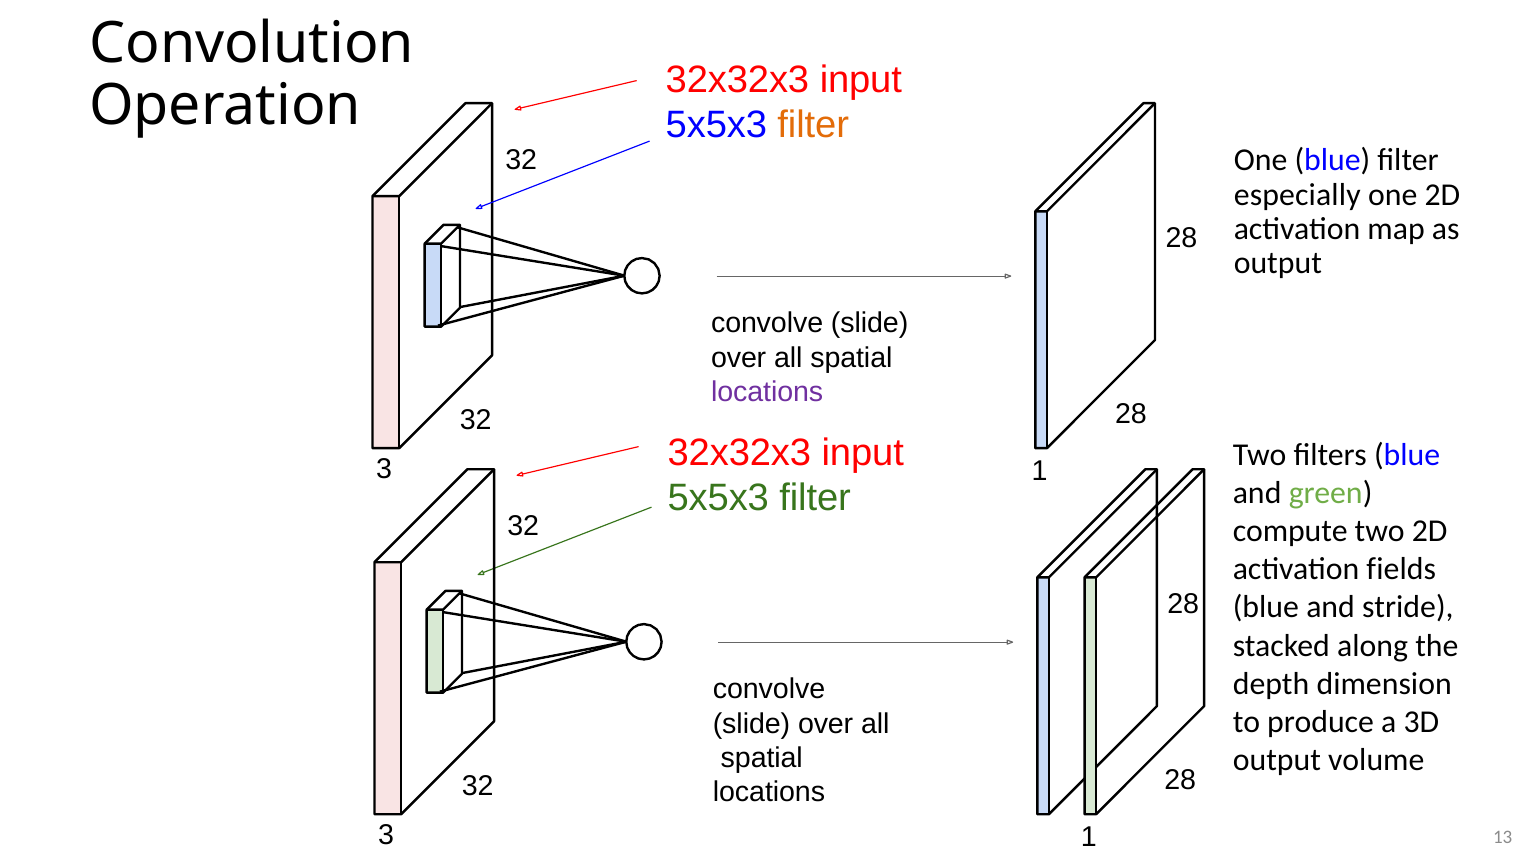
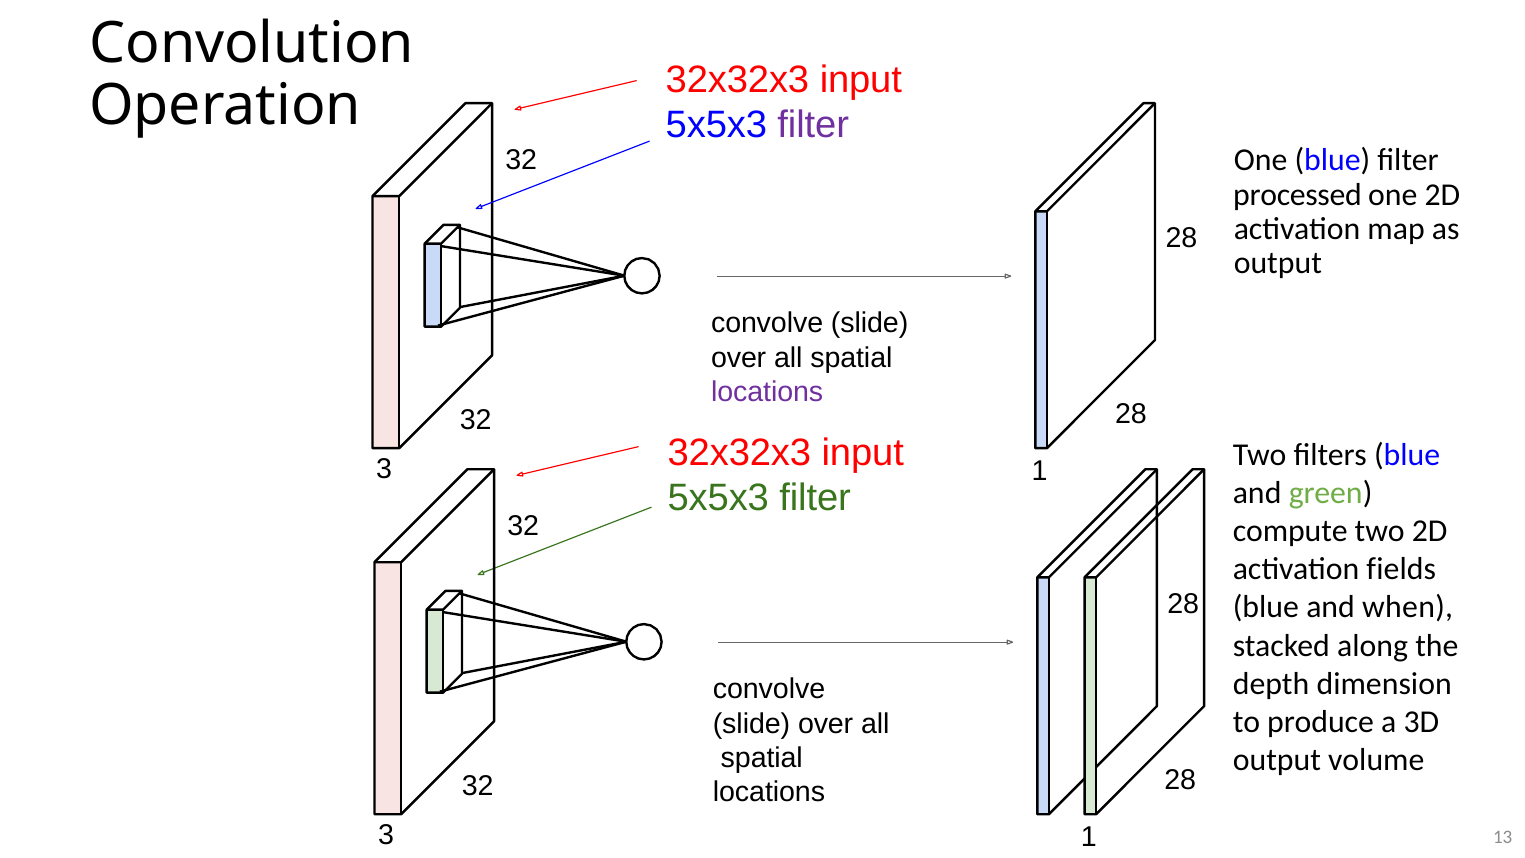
filter colour: orange -> purple (813, 125)
especially: especially -> processed (1298, 194)
stride: stride -> when (1408, 607)
